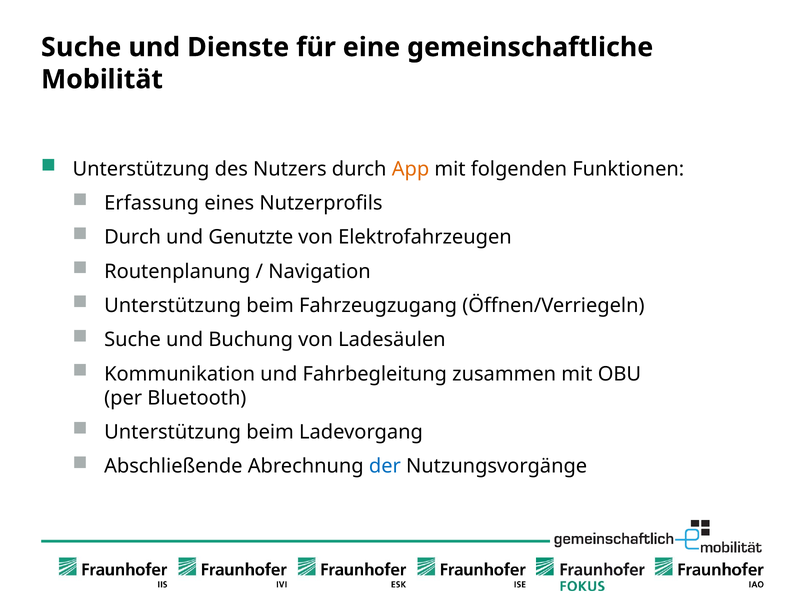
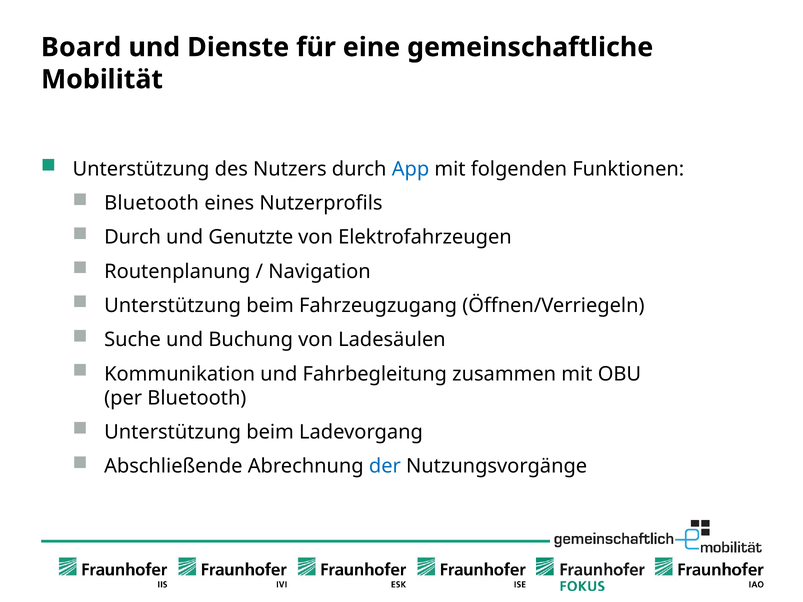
Suche: Suche -> Board (81, 47)
App colour: orange -> blue (411, 169)
Erfassung: Erfassung -> Bluetooth (152, 203)
